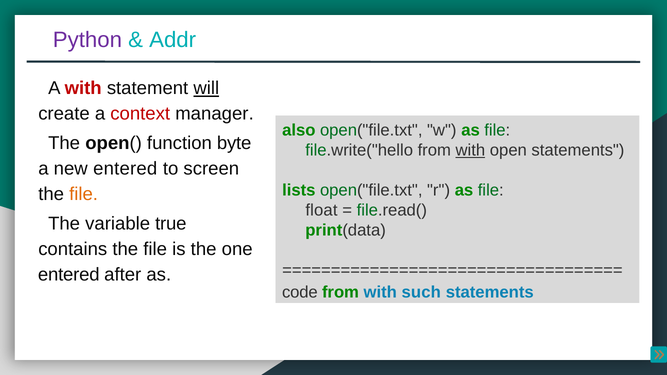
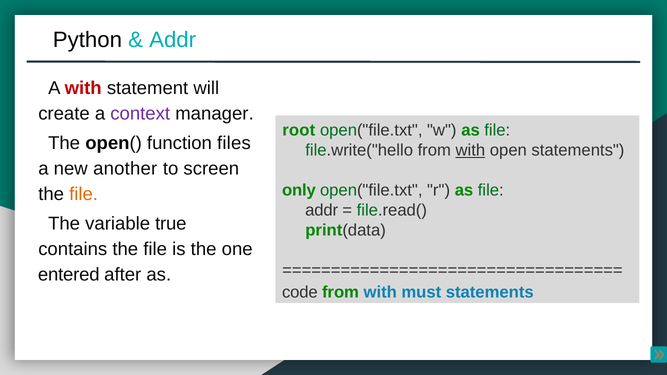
Python colour: purple -> black (87, 40)
will underline: present -> none (206, 88)
context colour: red -> purple (140, 114)
also: also -> root (299, 130)
byte: byte -> files (234, 143)
new entered: entered -> another (125, 169)
lists: lists -> only (299, 190)
float: float -> addr (322, 210)
such: such -> must (421, 292)
